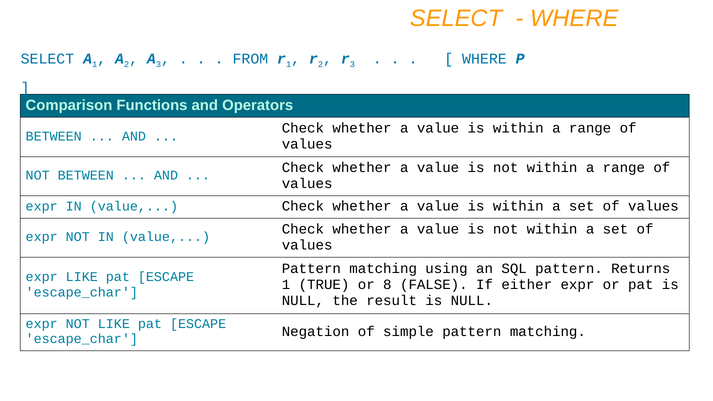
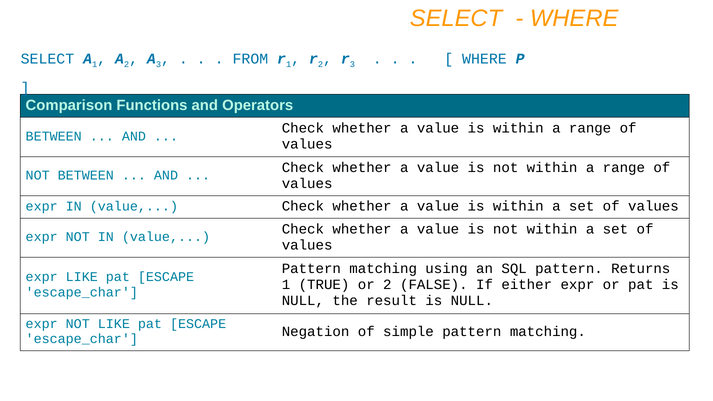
or 8: 8 -> 2 (387, 285)
